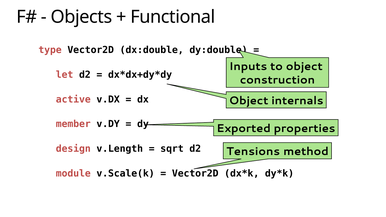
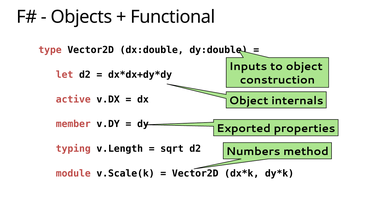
design: design -> typing (73, 149)
Tensions: Tensions -> Numbers (253, 152)
